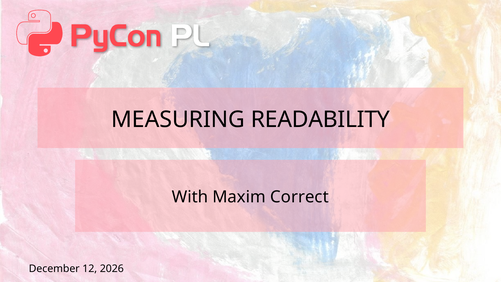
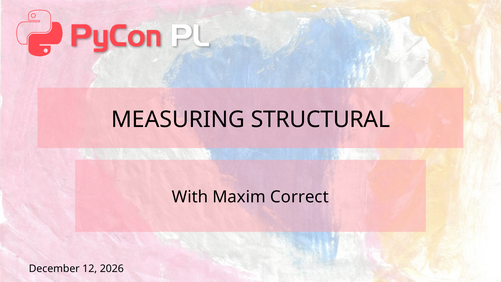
READABILITY: READABILITY -> STRUCTURAL (320, 119)
